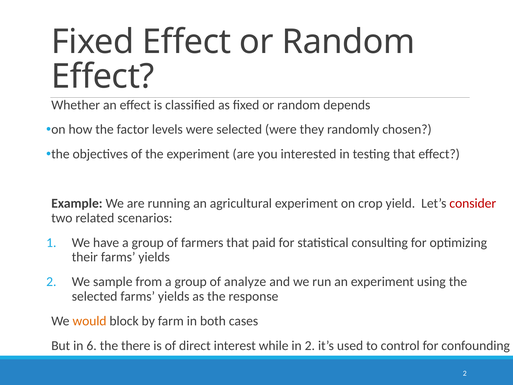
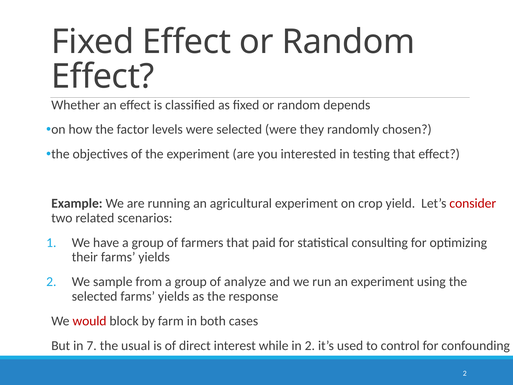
would colour: orange -> red (90, 321)
6: 6 -> 7 (92, 345)
there: there -> usual (136, 345)
